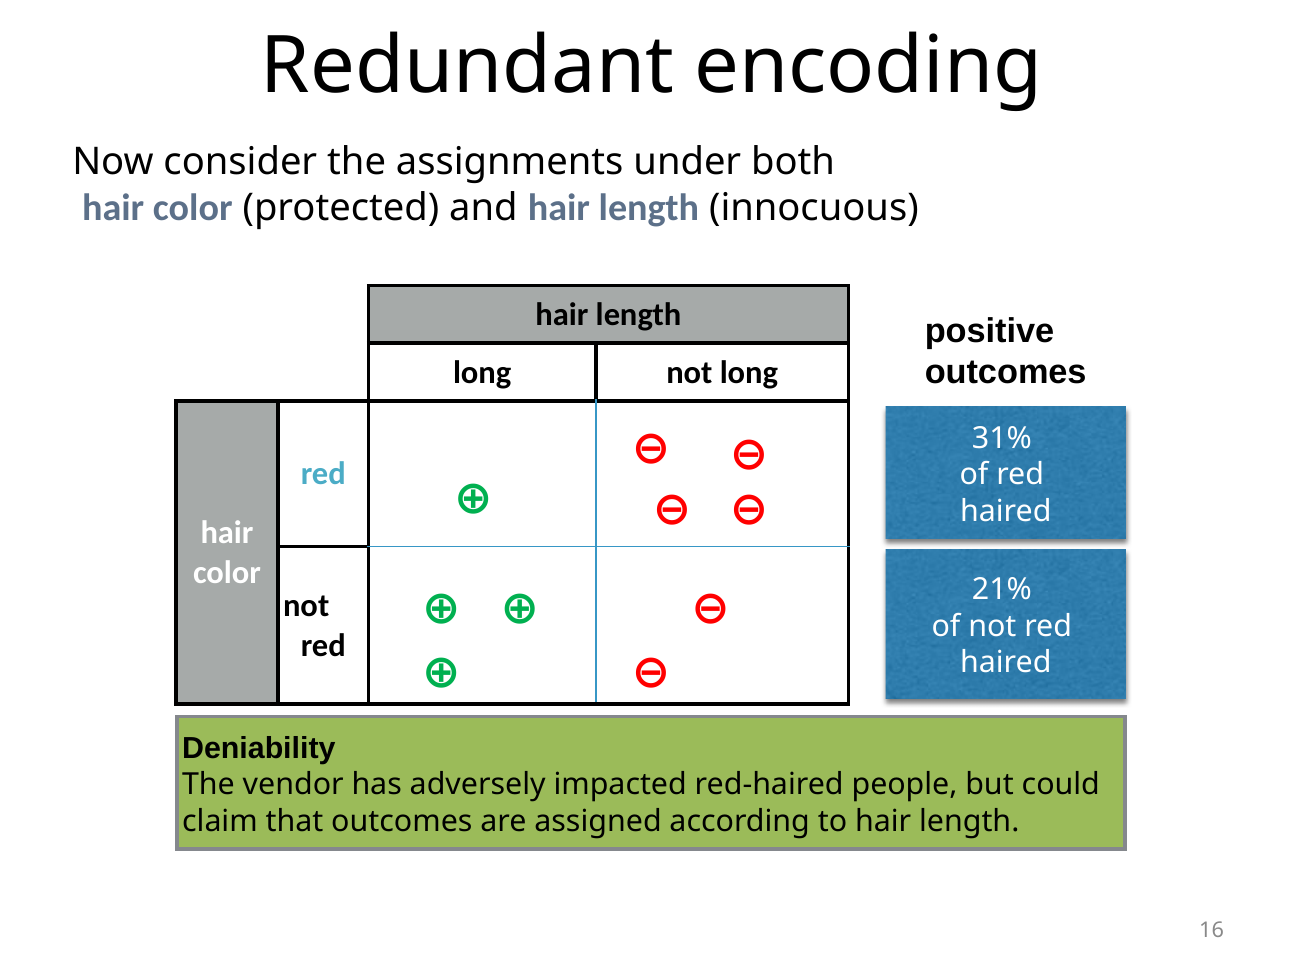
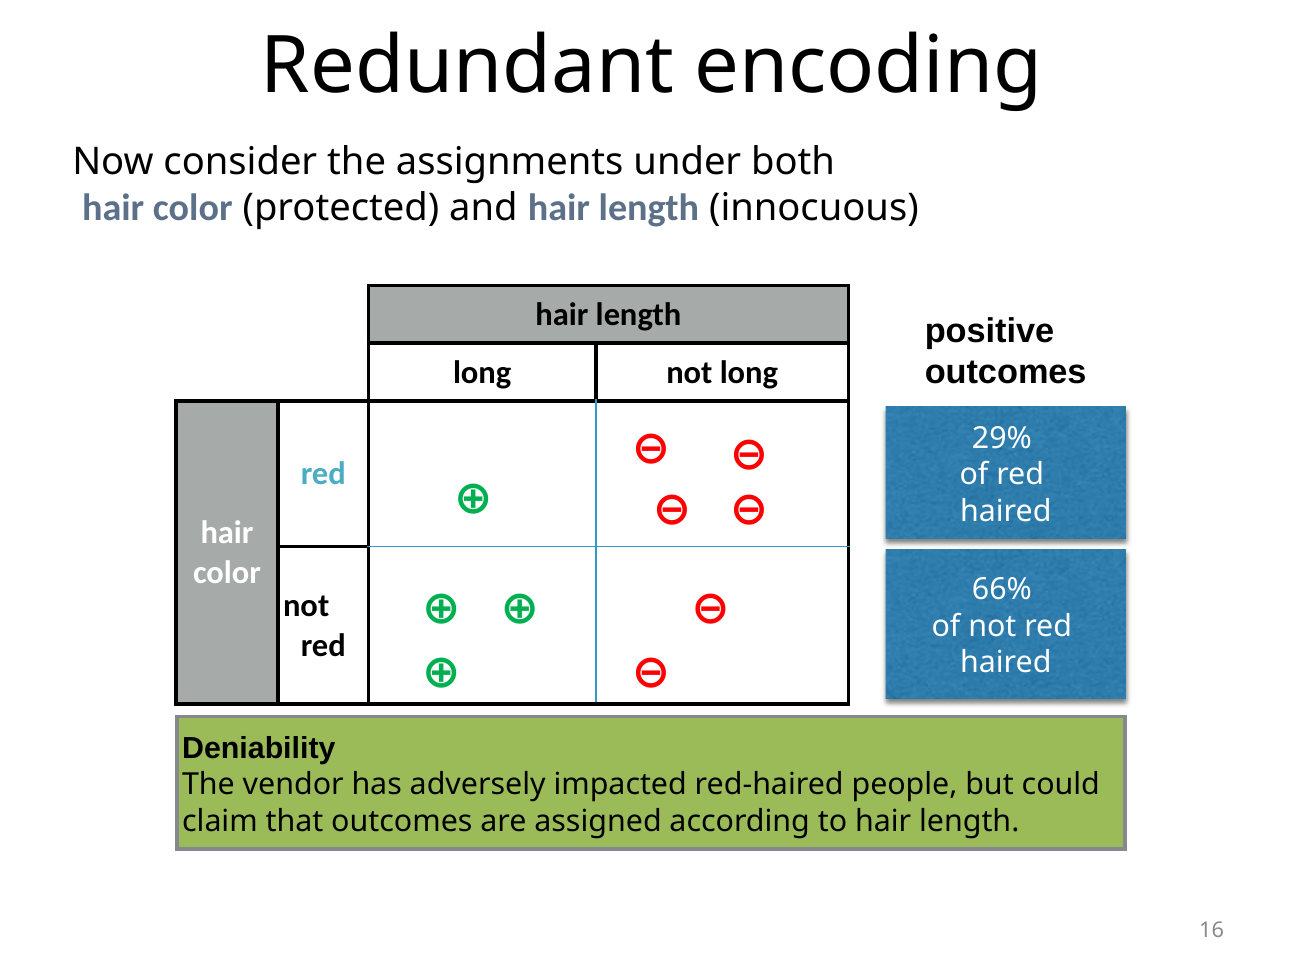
31%: 31% -> 29% (1002, 438)
21%: 21% -> 66% (1002, 590)
